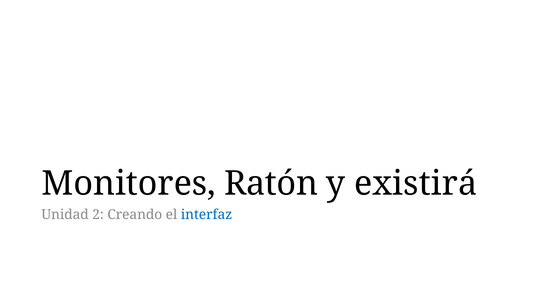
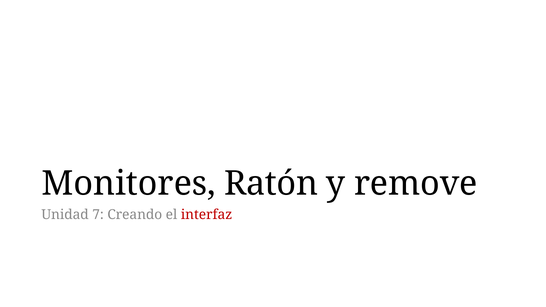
existirá: existirá -> remove (416, 184)
2: 2 -> 7 (98, 215)
interfaz colour: blue -> red (207, 215)
